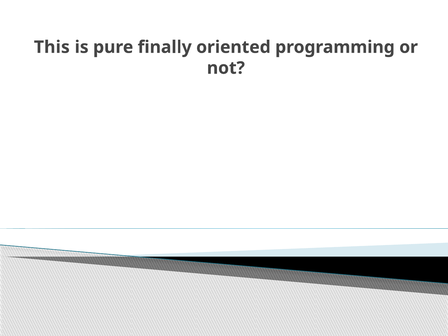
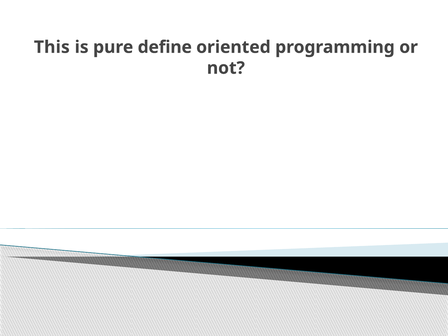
finally: finally -> define (165, 47)
